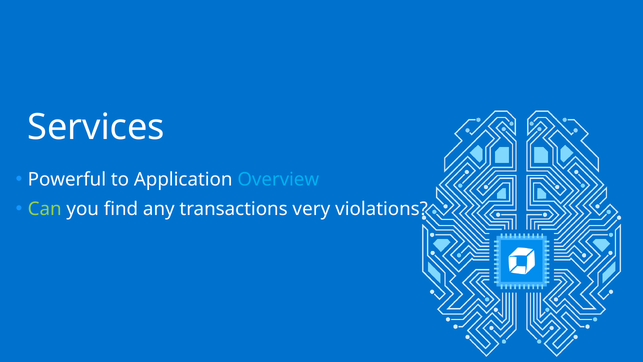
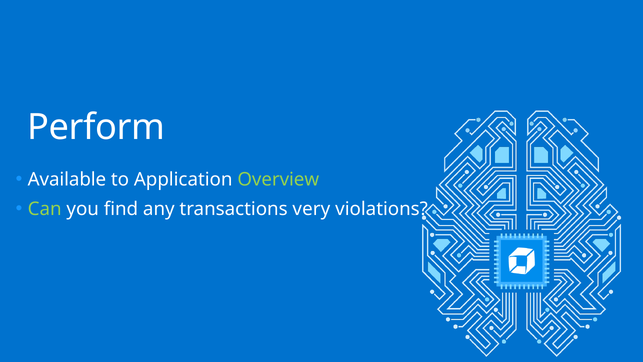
Services: Services -> Perform (96, 127)
Powerful: Powerful -> Available (67, 180)
Overview colour: light blue -> light green (278, 180)
